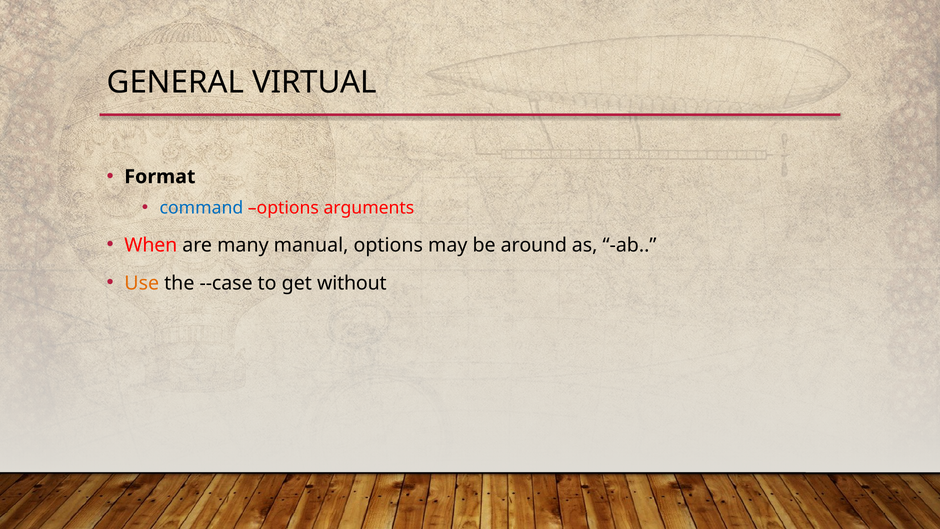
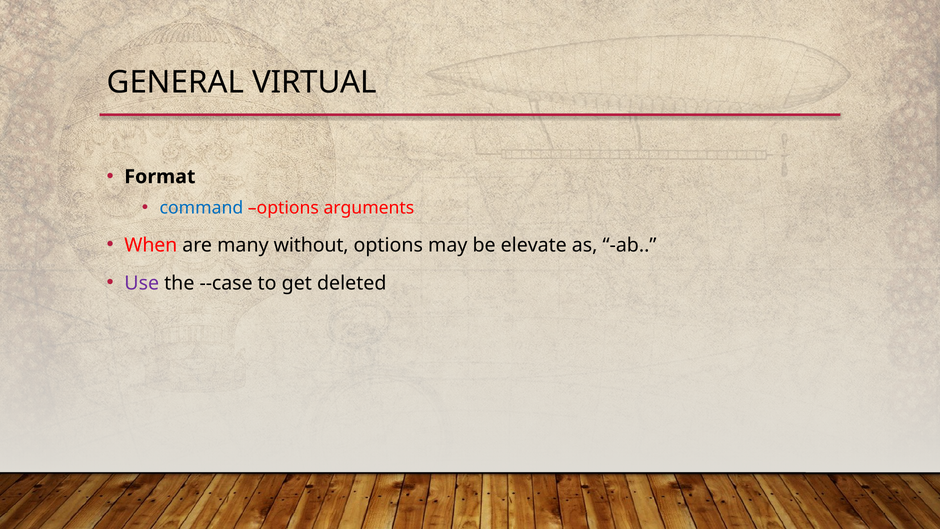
manual: manual -> without (311, 245)
around: around -> elevate (534, 245)
Use colour: orange -> purple (142, 283)
without: without -> deleted (352, 283)
